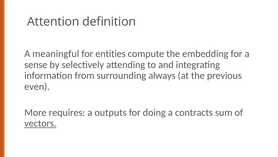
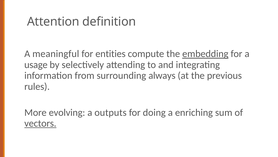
embedding underline: none -> present (205, 54)
sense: sense -> usage (36, 64)
even: even -> rules (37, 86)
requires: requires -> evolving (67, 112)
contracts: contracts -> enriching (194, 112)
